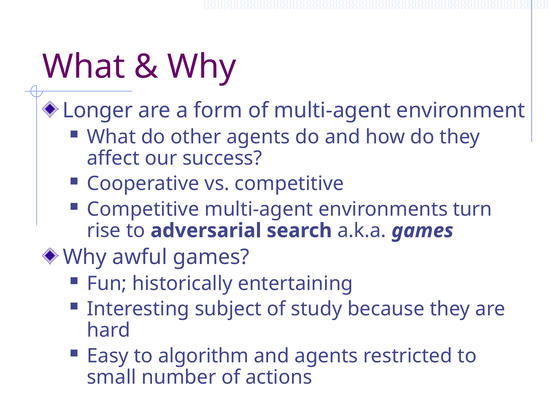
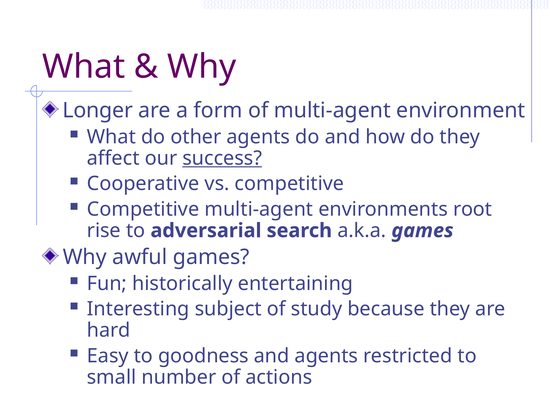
success underline: none -> present (222, 158)
turn: turn -> root (472, 209)
algorithm: algorithm -> goodness (203, 355)
